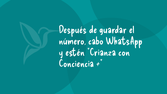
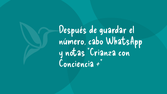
estén: estén -> notas (75, 52)
